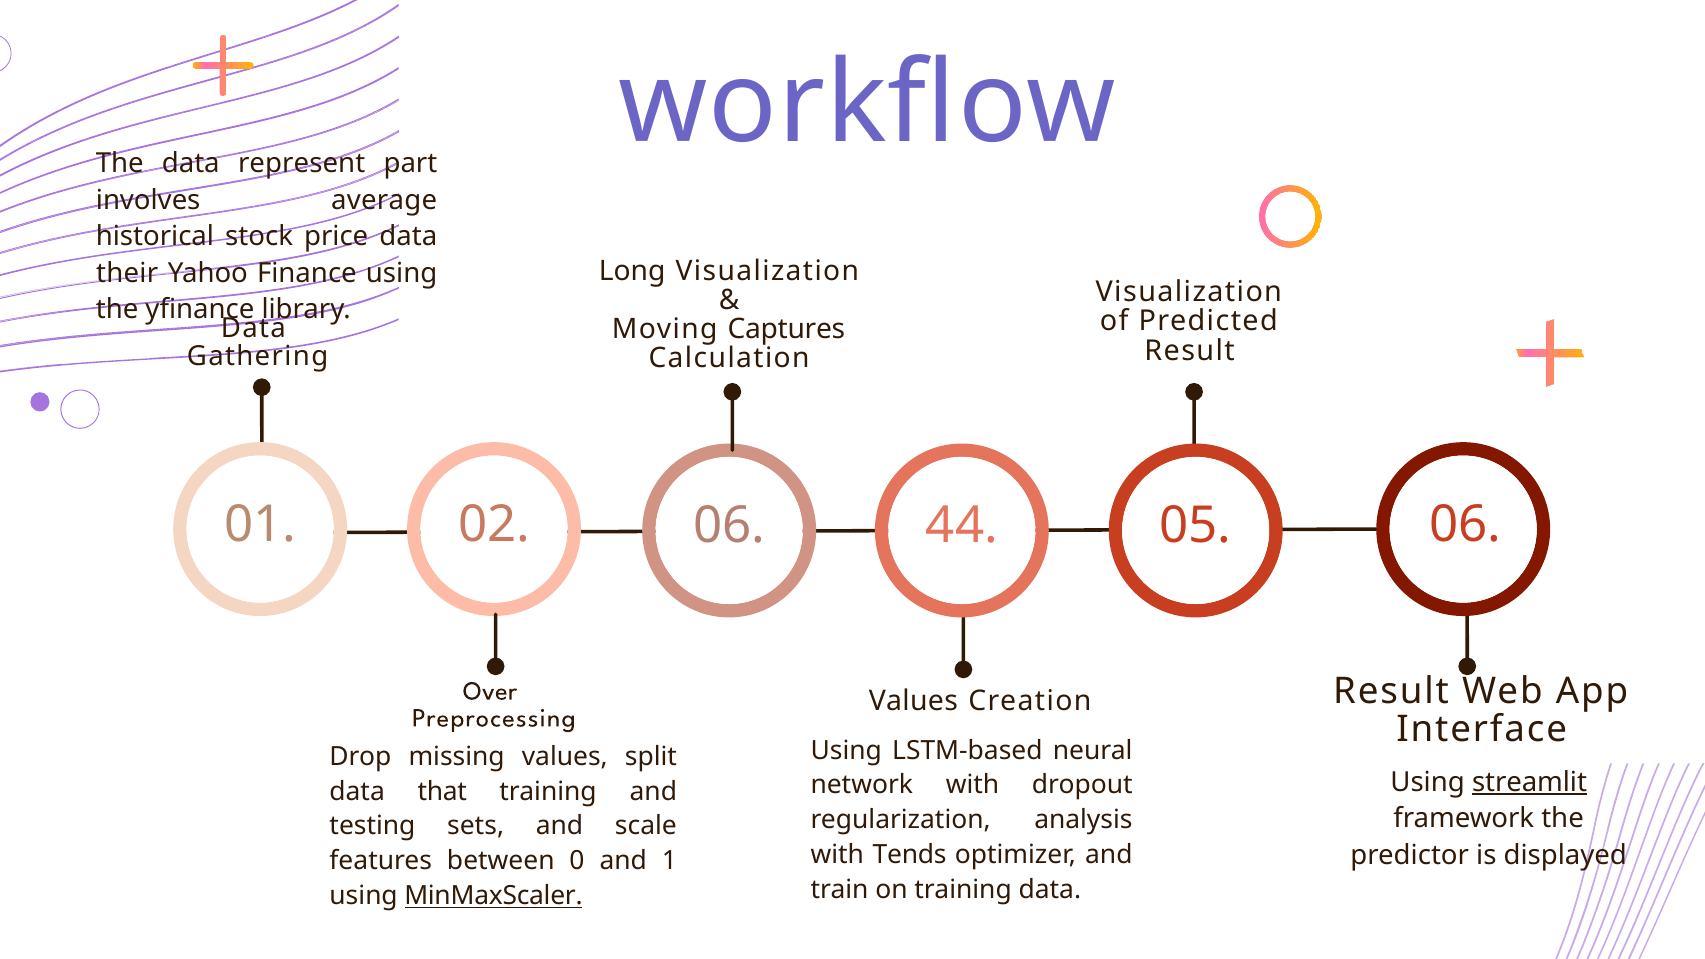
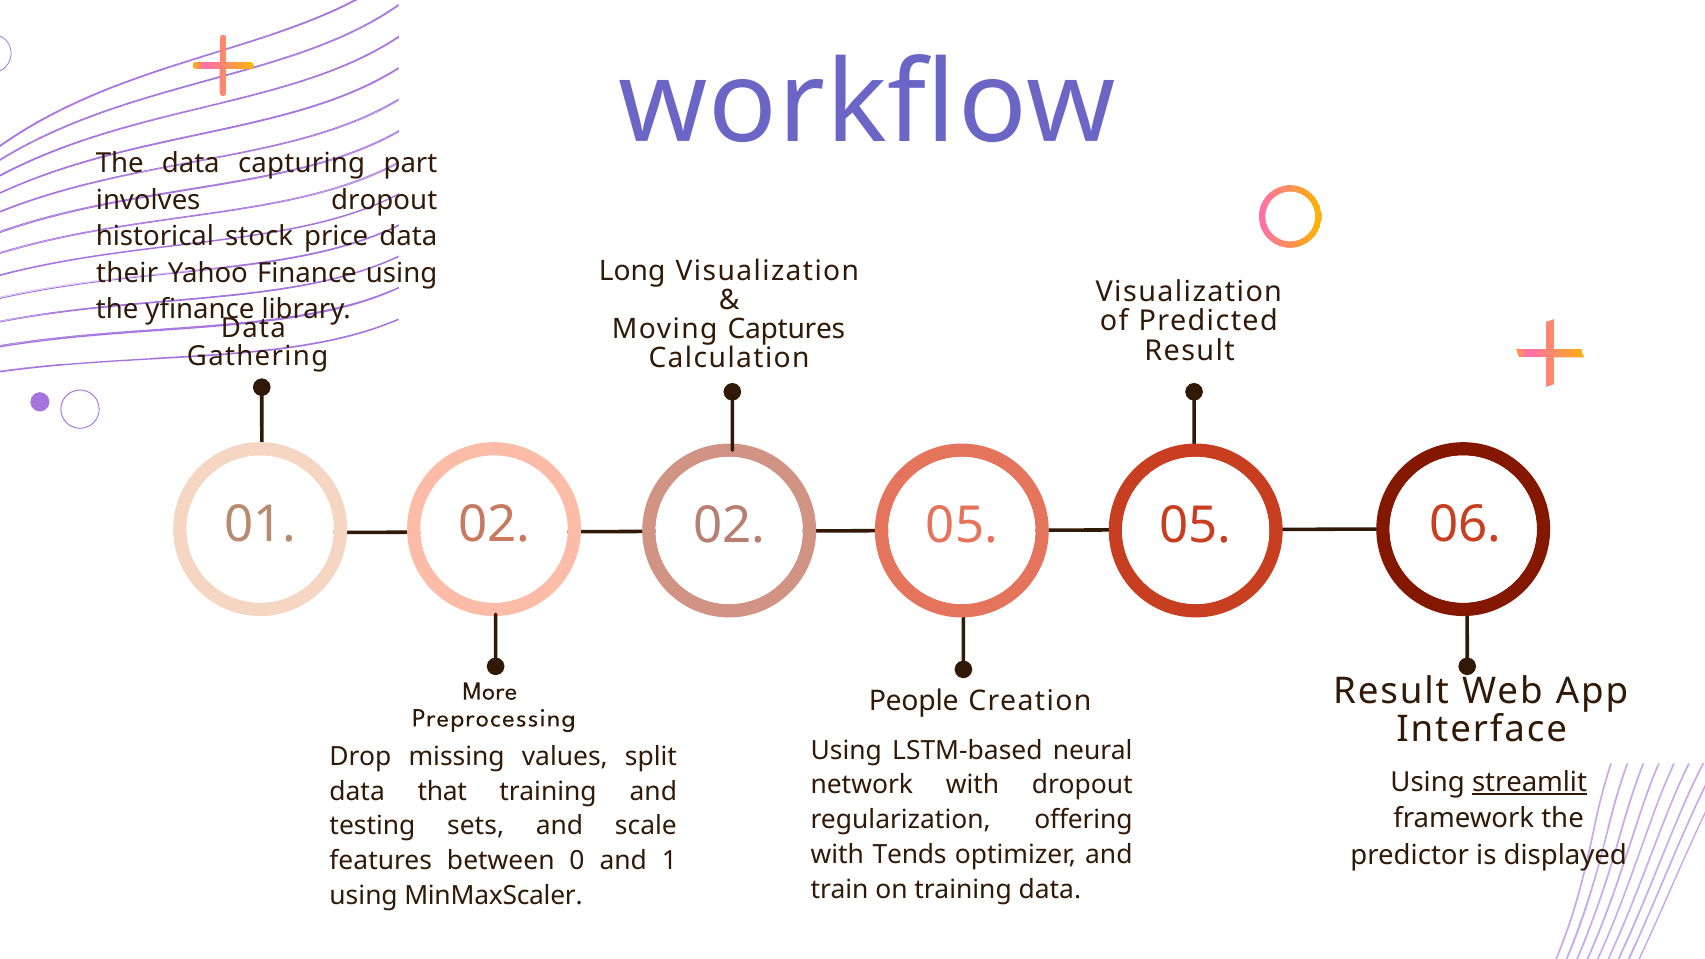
represent: represent -> capturing (302, 164)
involves average: average -> dropout (384, 200)
01 06: 06 -> 02 (729, 526)
02 44: 44 -> 05 (962, 526)
Over: Over -> More (490, 691)
Preprocessing Values: Values -> People (914, 701)
analysis: analysis -> offering (1083, 820)
MinMaxScaler underline: present -> none (493, 896)
